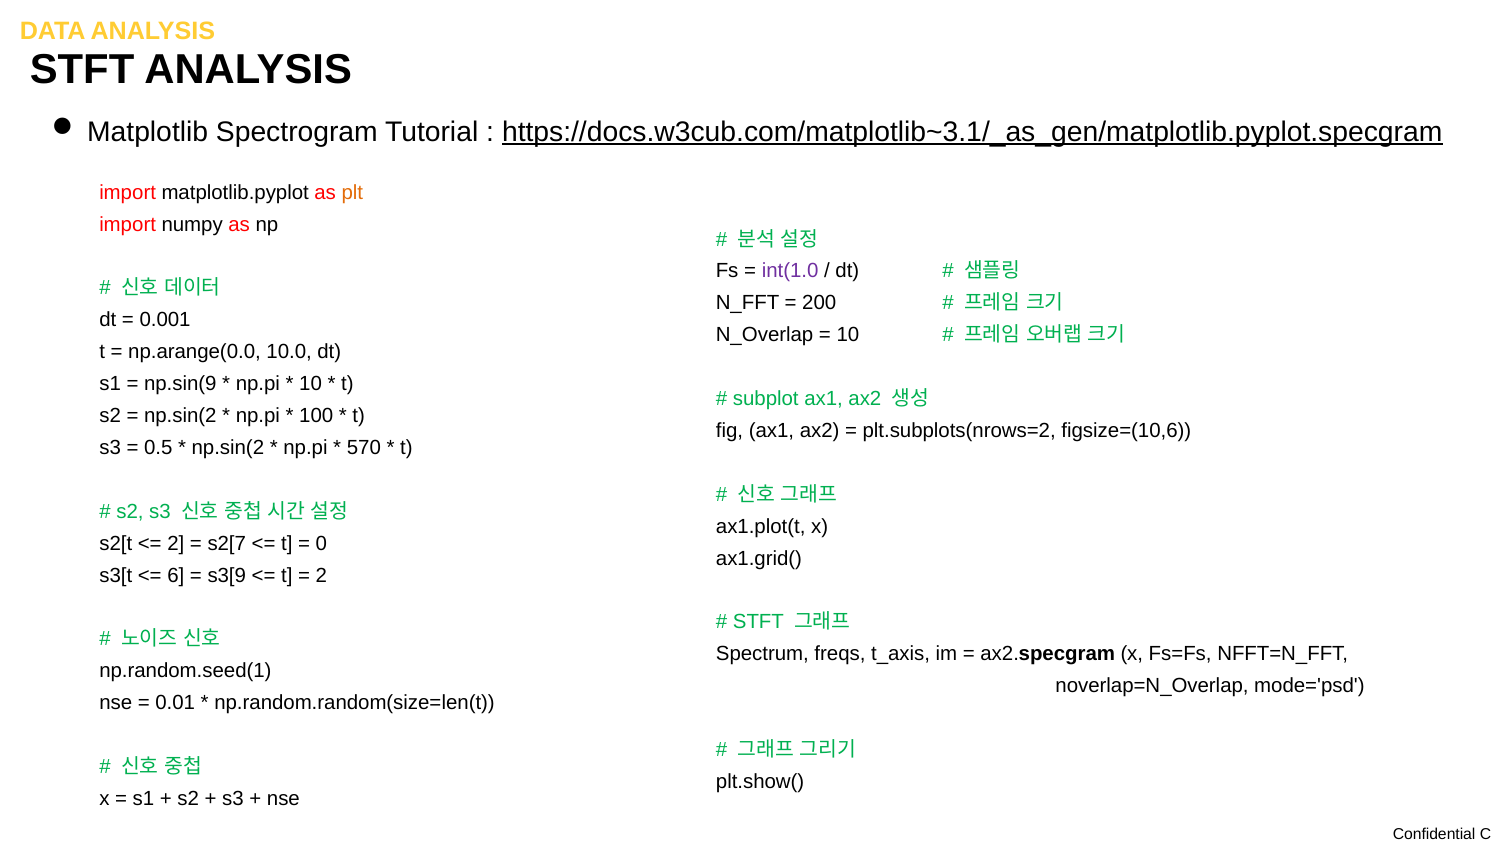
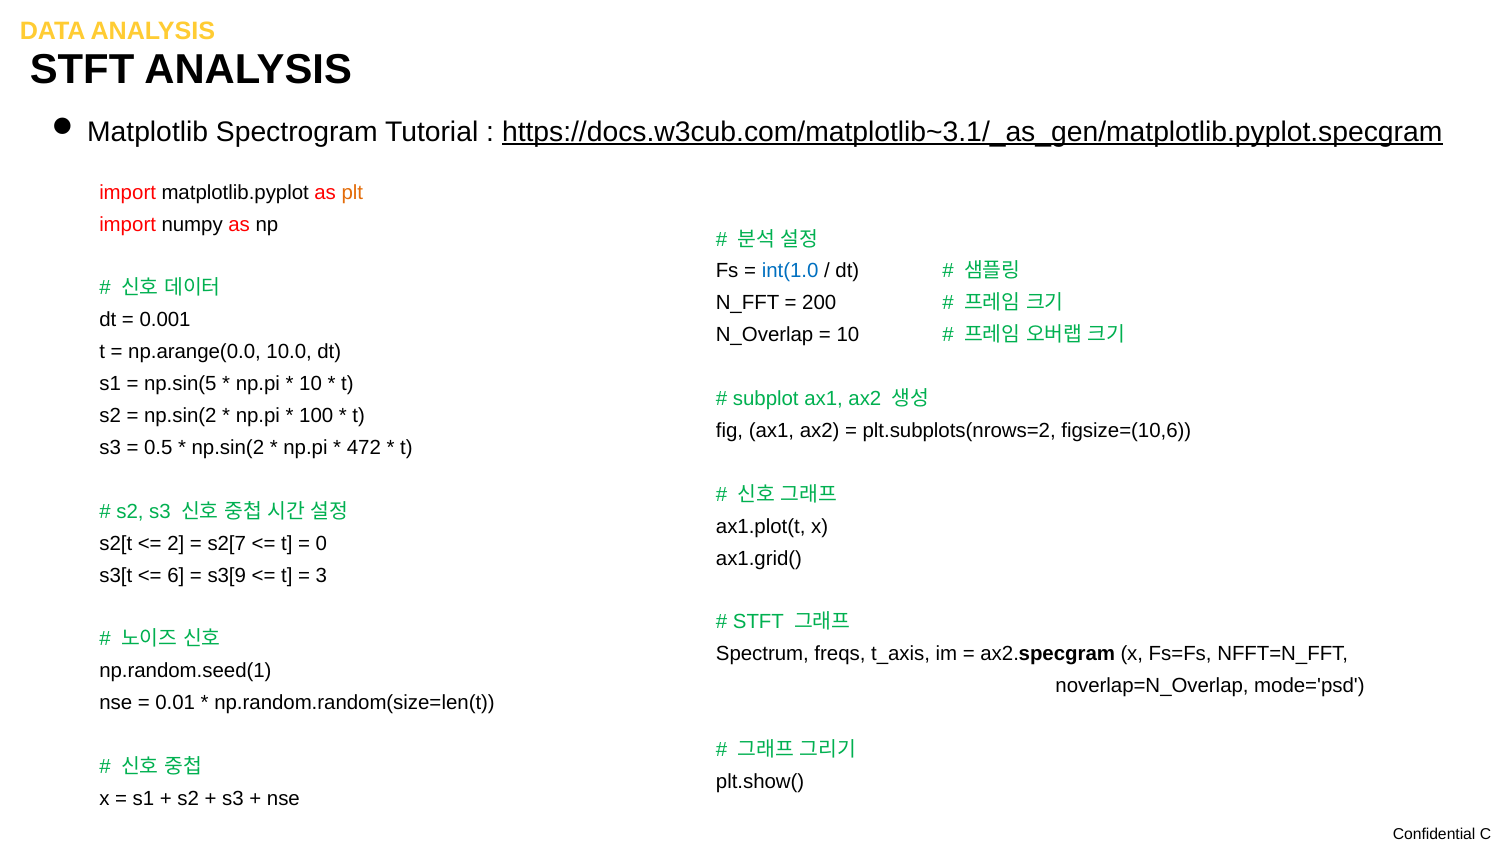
int(1.0 colour: purple -> blue (790, 271)
np.sin(9: np.sin(9 -> np.sin(5 (180, 384)
570: 570 -> 472 (364, 448)
2: 2 -> 3 (321, 575)
